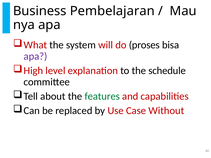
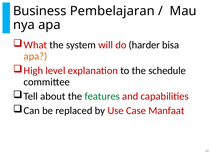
proses: proses -> harder (144, 45)
apa colour: purple -> orange (36, 56)
Without: Without -> Manfaat (166, 111)
